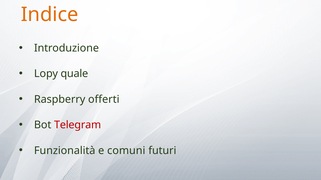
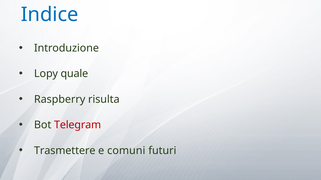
Indice colour: orange -> blue (50, 15)
offerti: offerti -> risulta (104, 100)
Funzionalità: Funzionalità -> Trasmettere (65, 151)
